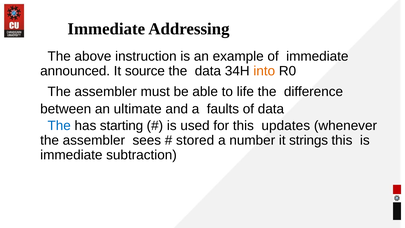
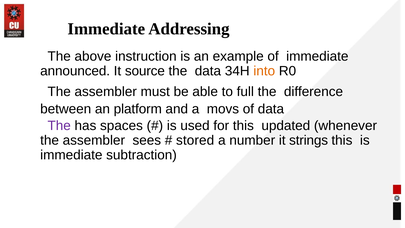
life: life -> full (245, 91)
ultimate: ultimate -> platform (138, 109)
faults: faults -> movs (223, 109)
The colour: blue -> purple (59, 126)
starting: starting -> spaces (121, 126)
updates: updates -> updated (286, 126)
